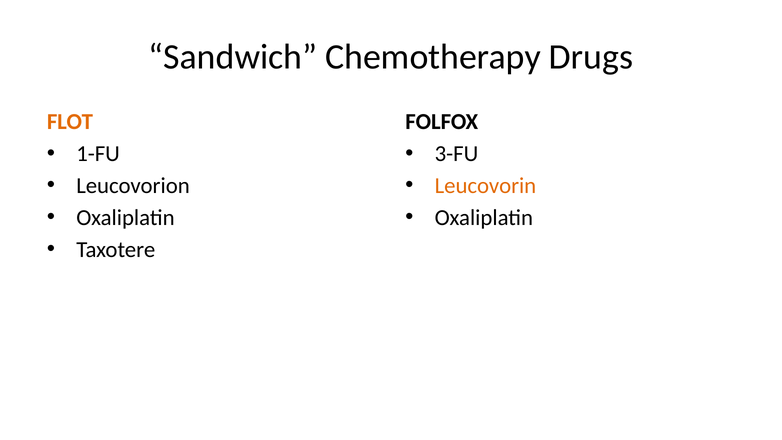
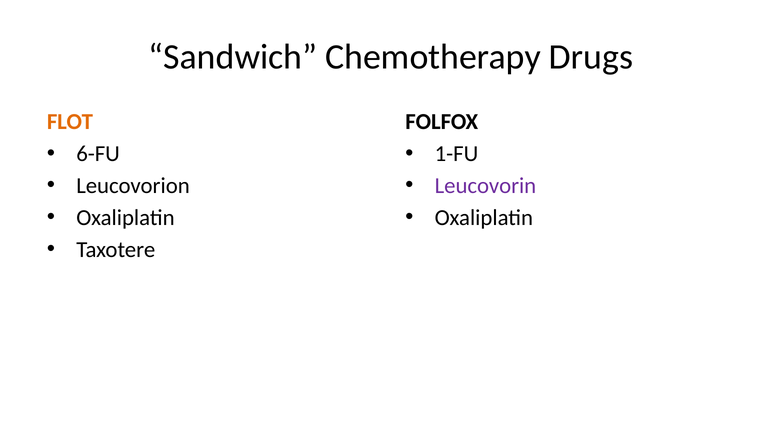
1-FU: 1-FU -> 6-FU (98, 154)
3-FU: 3-FU -> 1-FU (456, 154)
Leucovorin colour: orange -> purple (485, 186)
